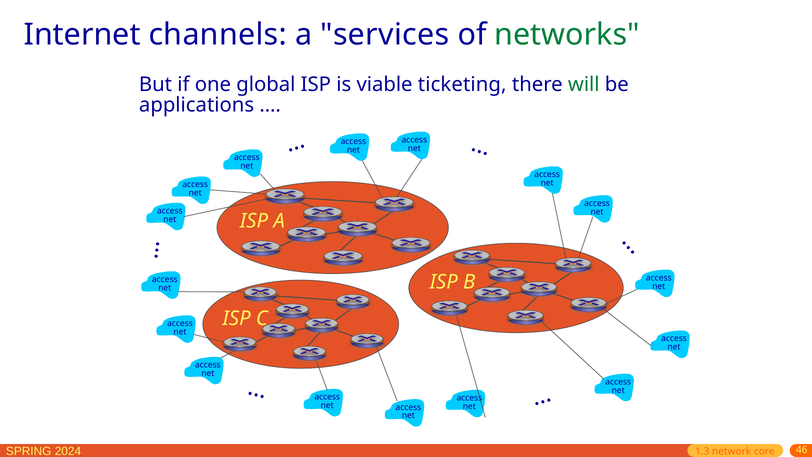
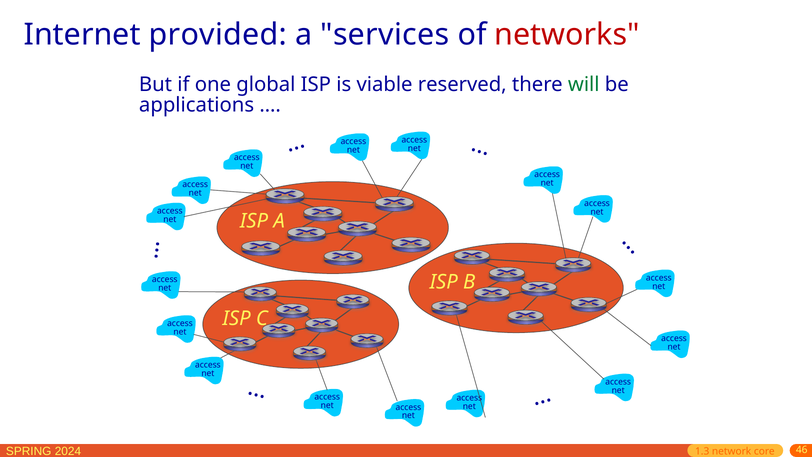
channels: channels -> provided (218, 35)
networks colour: green -> red (567, 35)
ticketing: ticketing -> reserved (462, 84)
